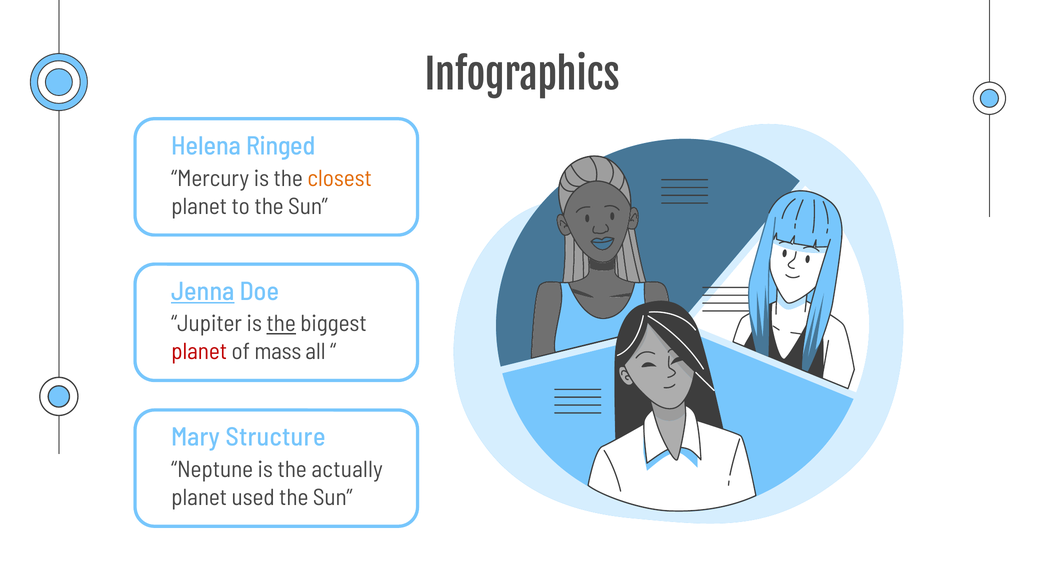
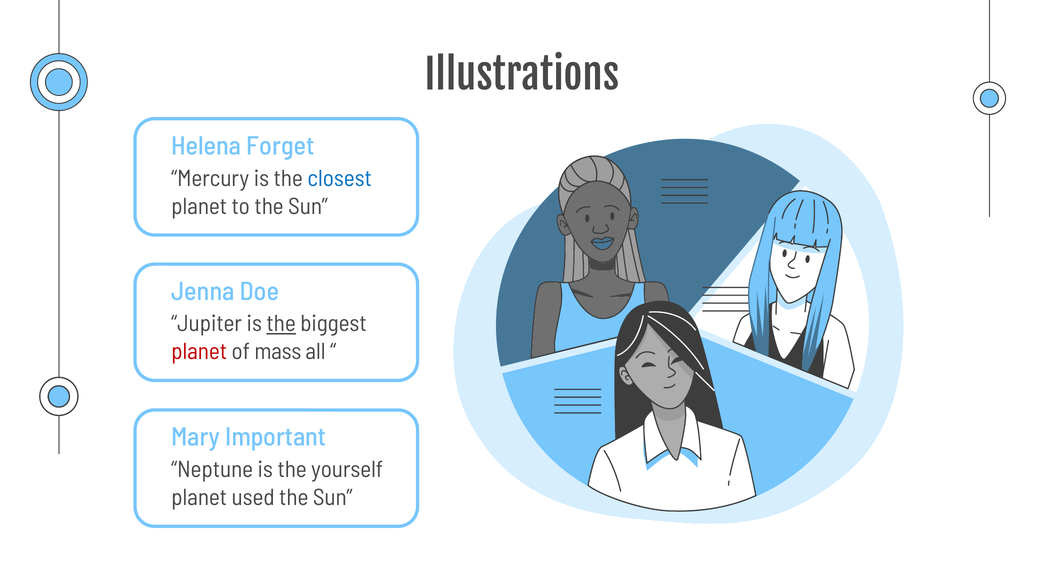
Infographics: Infographics -> Illustrations (522, 76)
Ringed: Ringed -> Forget (281, 146)
closest colour: orange -> blue (340, 179)
Jenna underline: present -> none (203, 292)
Structure: Structure -> Important (276, 438)
actually: actually -> yourself (347, 470)
